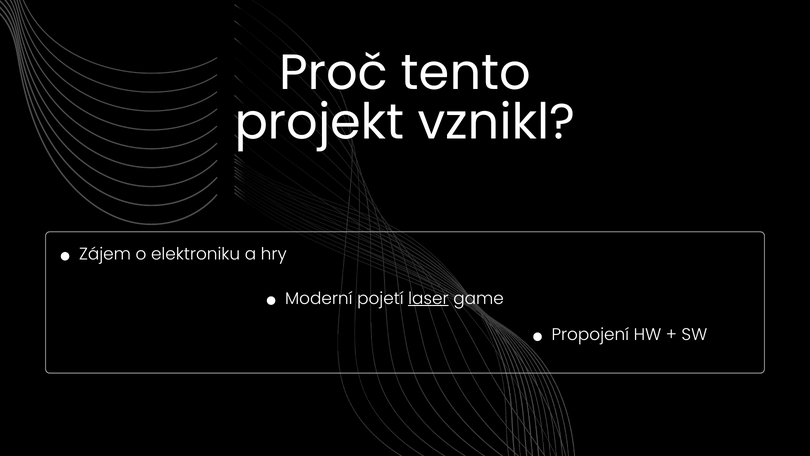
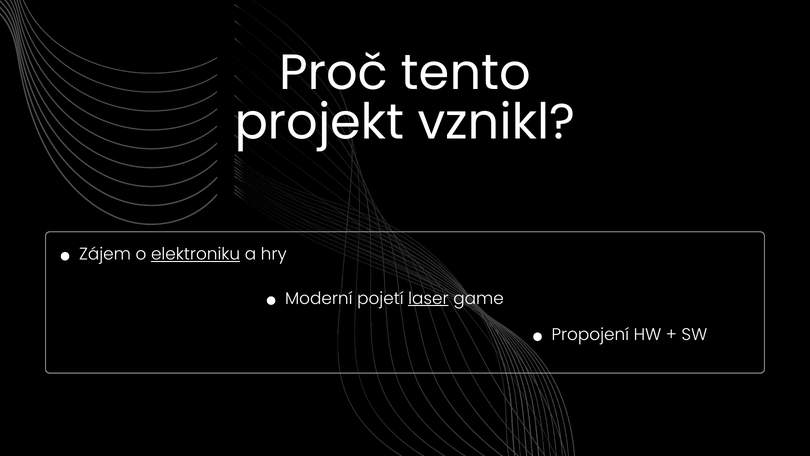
elektroniku underline: none -> present (196, 254)
